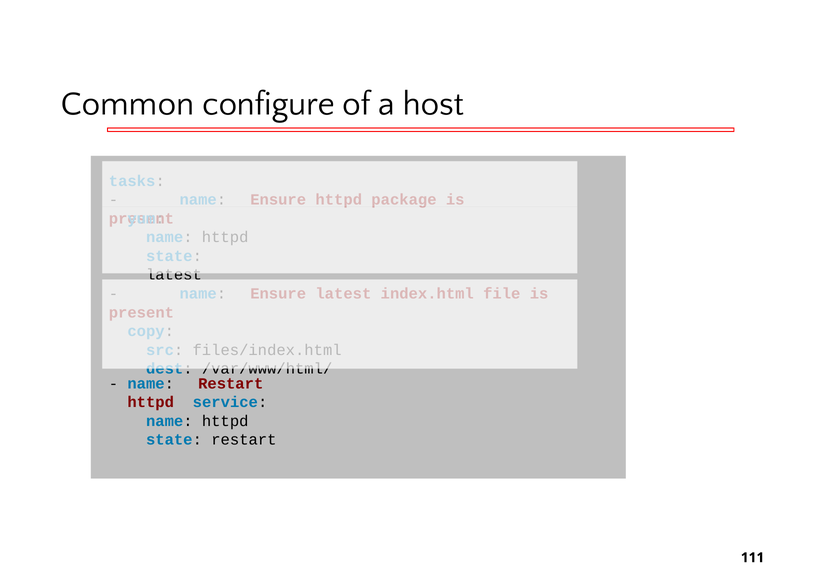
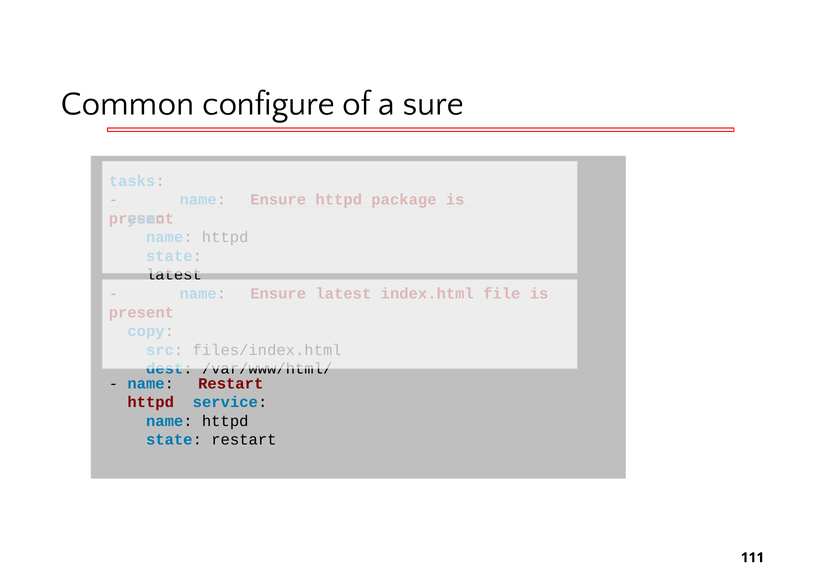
host: host -> sure (434, 104)
